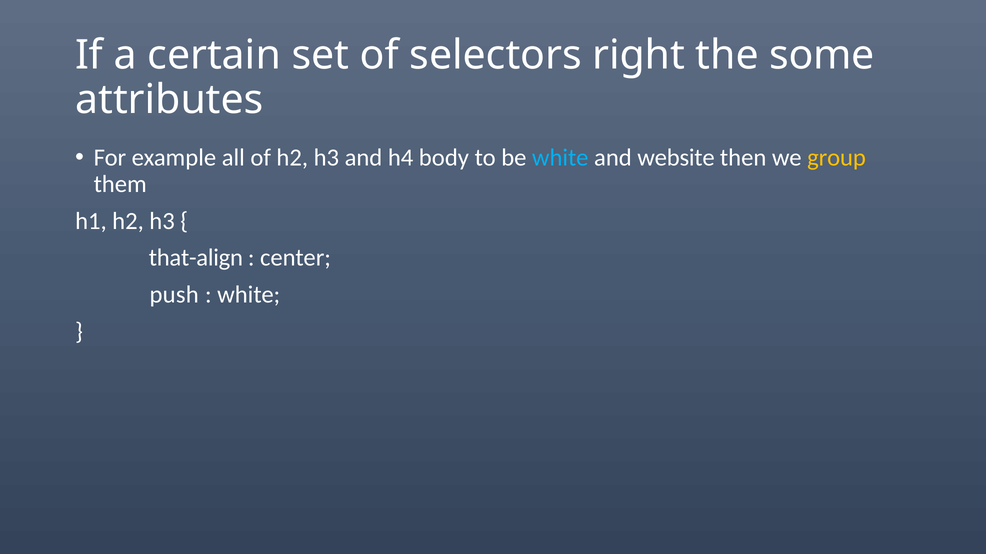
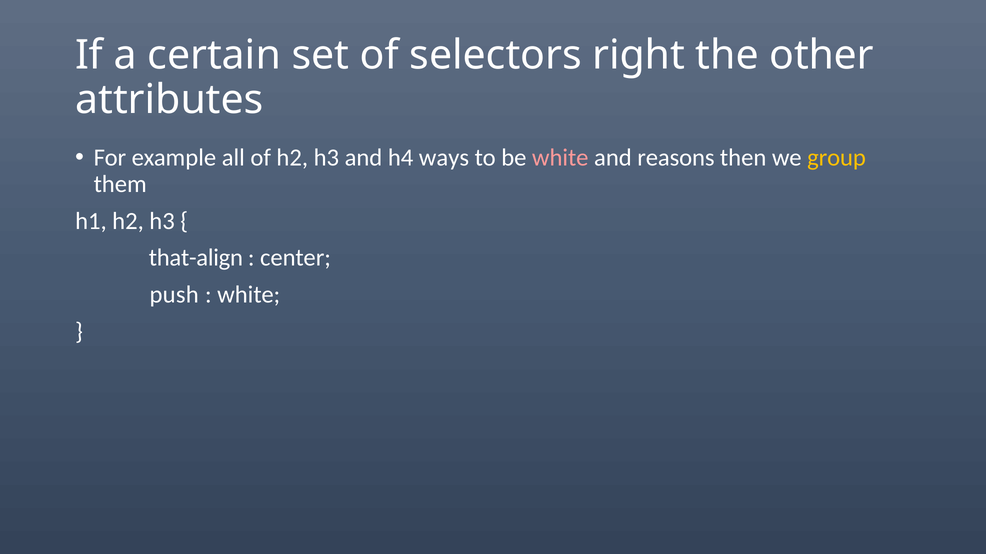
some: some -> other (822, 55)
body: body -> ways (444, 158)
white colour: light blue -> pink (560, 158)
website: website -> reasons (676, 158)
